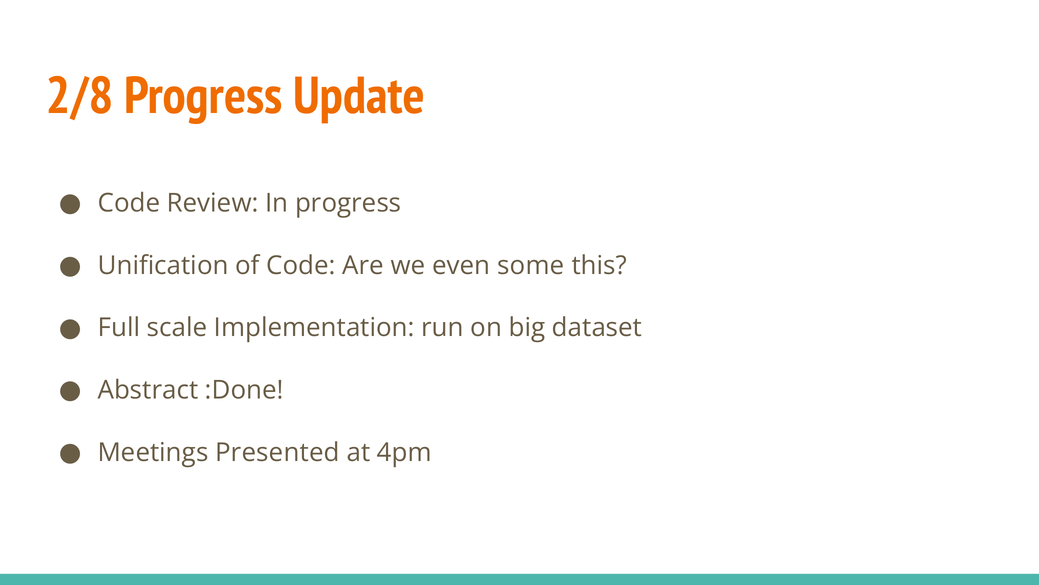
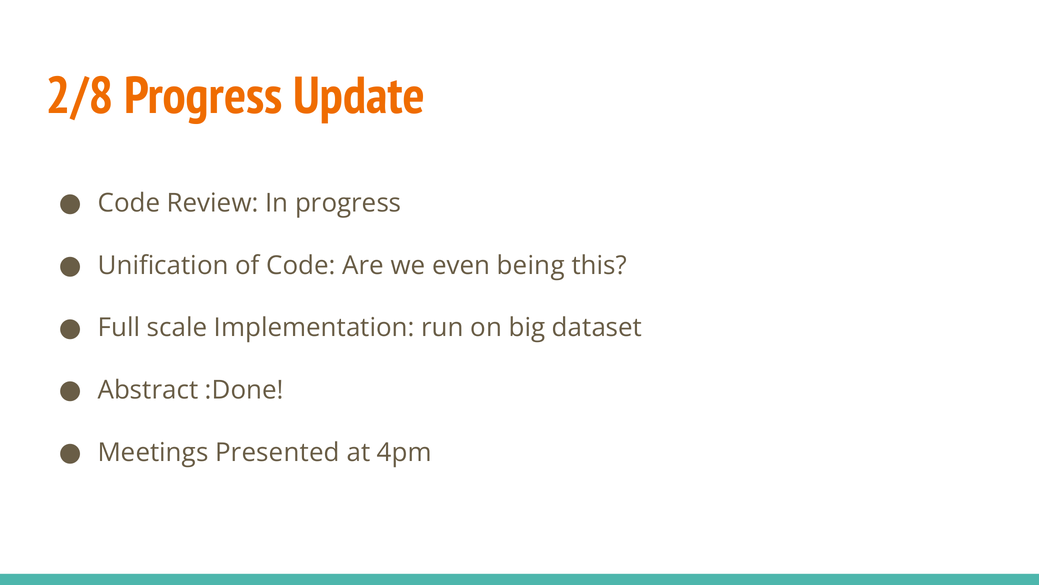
some: some -> being (531, 265)
